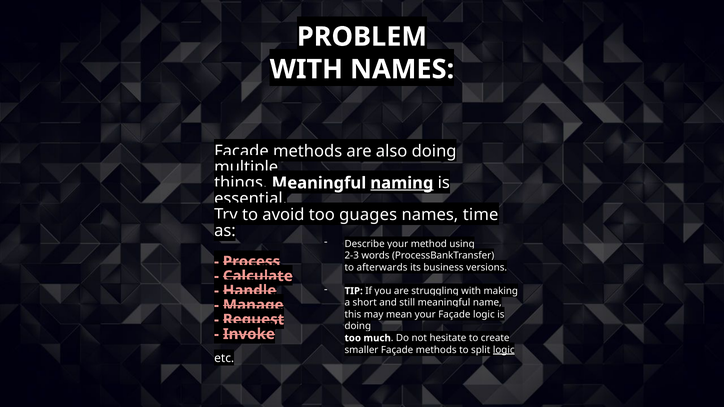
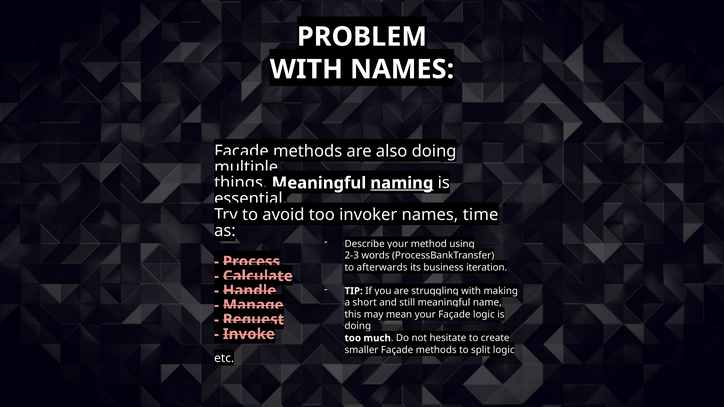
guages: guages -> invoker (368, 215)
versions: versions -> iteration (487, 268)
logic underline: present -> none (504, 350)
